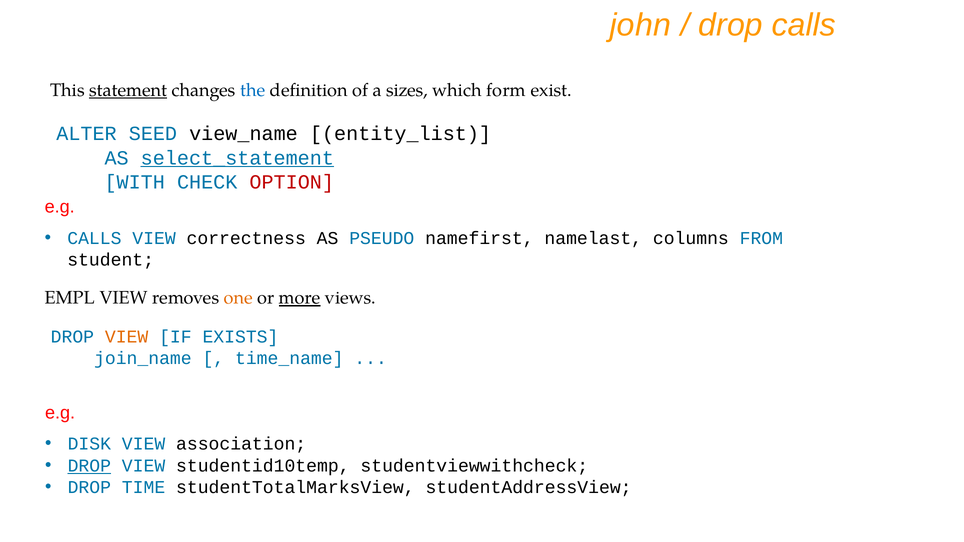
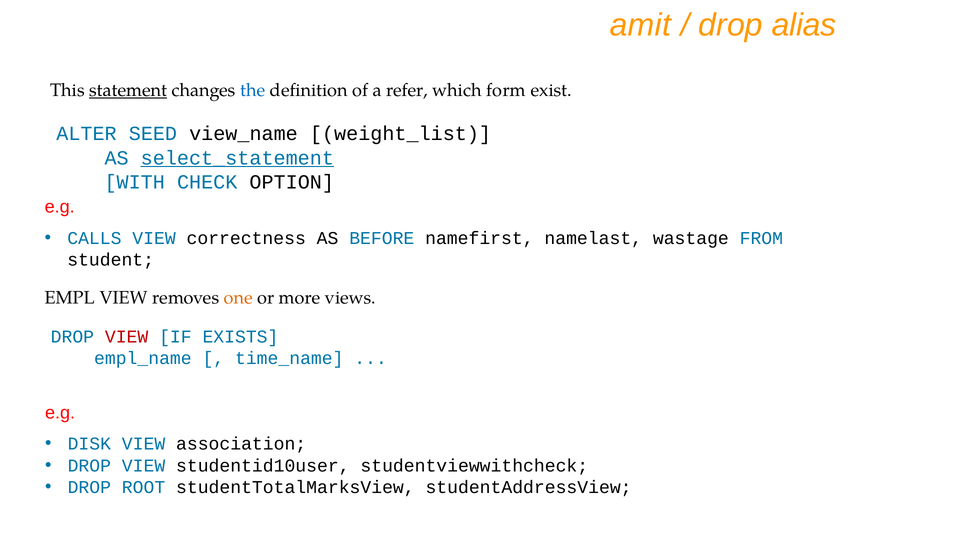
john: john -> amit (640, 25)
drop calls: calls -> alias (804, 25)
sizes: sizes -> refer (407, 90)
entity_list: entity_list -> weight_list (401, 134)
OPTION colour: red -> black (292, 182)
PSEUDO: PSEUDO -> BEFORE (382, 238)
columns: columns -> wastage (691, 238)
more underline: present -> none (300, 298)
VIEW colour: orange -> red (127, 337)
join_name: join_name -> empl_name (143, 359)
DROP underline: present -> none (89, 466)
studentid10temp: studentid10temp -> studentid10user (263, 466)
TIME: TIME -> ROOT (144, 488)
